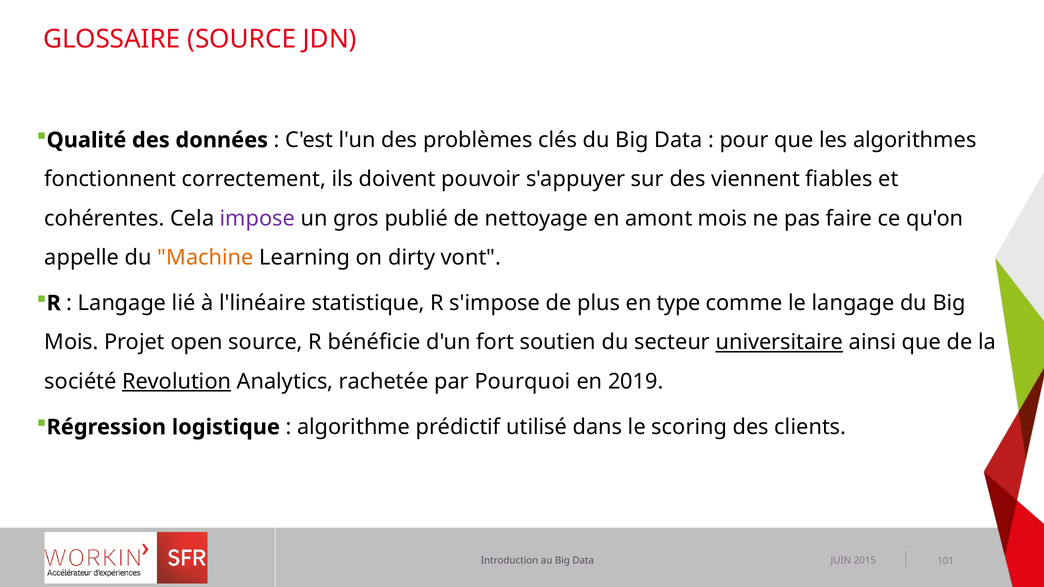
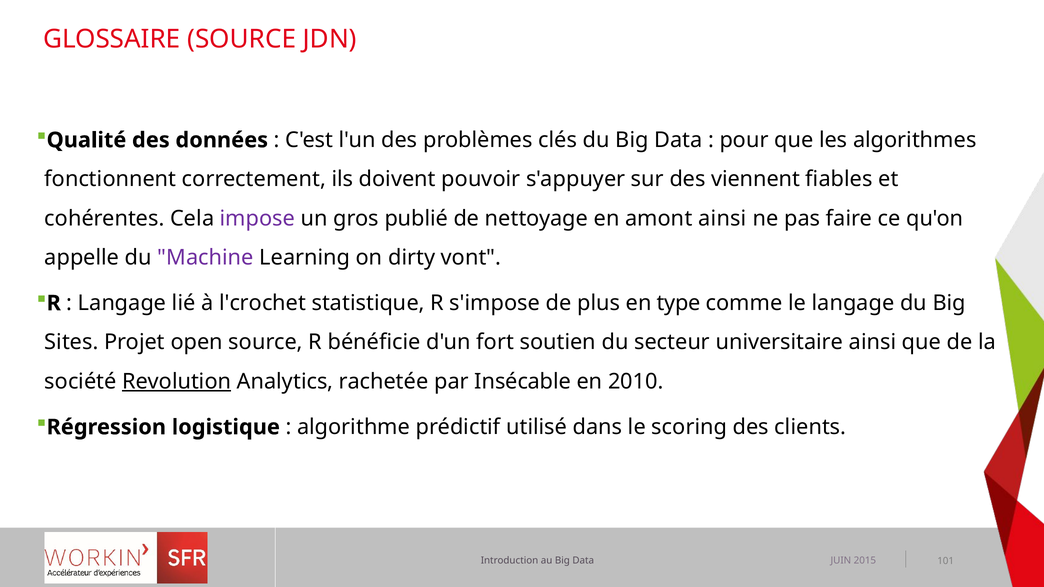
amont mois: mois -> ainsi (722, 218)
Machine colour: orange -> purple (206, 258)
l'linéaire: l'linéaire -> l'crochet (263, 303)
Mois: Mois -> Sites (71, 342)
universitaire underline: present -> none (779, 342)
Pourquoi: Pourquoi -> Insécable (523, 382)
2019: 2019 -> 2010 (636, 382)
